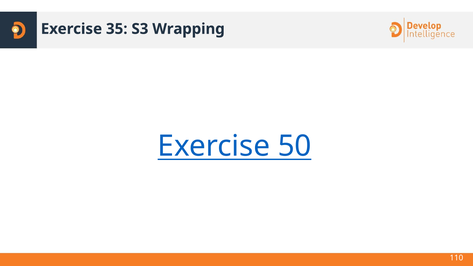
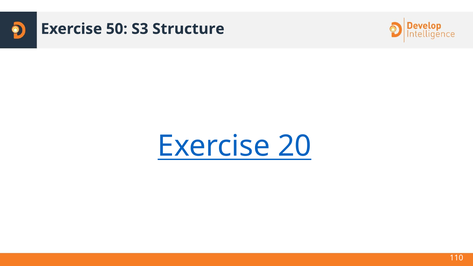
35: 35 -> 50 (117, 29)
Wrapping: Wrapping -> Structure (188, 29)
50: 50 -> 20 (295, 146)
